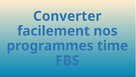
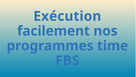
Converter: Converter -> Exécution (67, 16)
